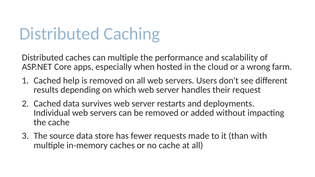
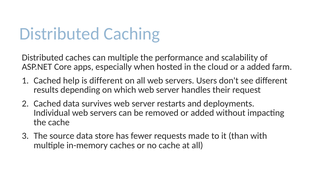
a wrong: wrong -> added (258, 67)
is removed: removed -> different (106, 81)
